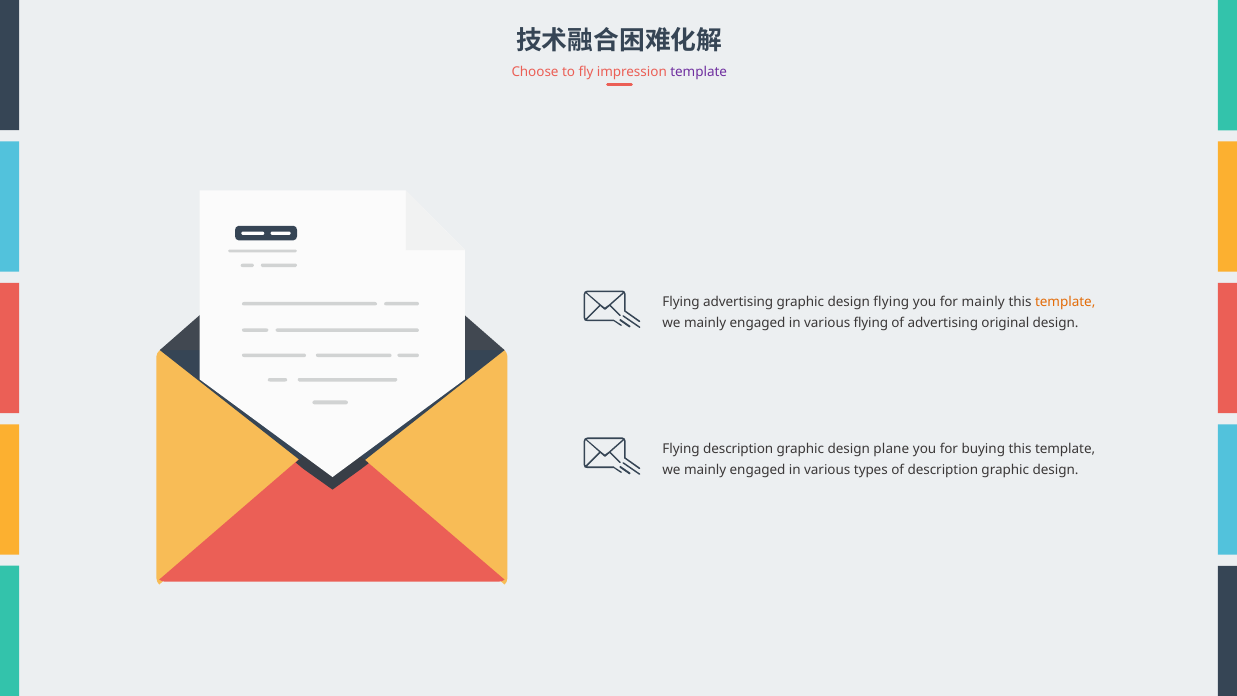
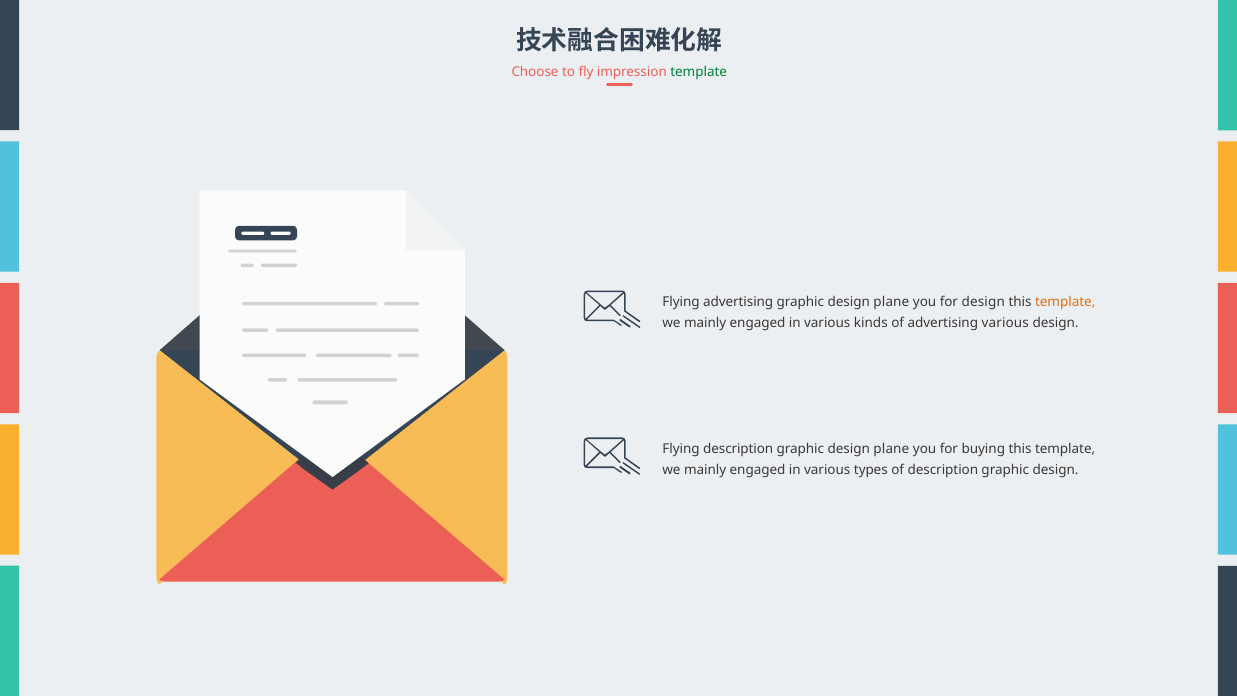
template colour: purple -> green (699, 72)
flying: flying -> plane (891, 302)
for mainly: mainly -> design (983, 302)
various flying: flying -> kinds (871, 323)
advertising original: original -> various (1005, 323)
